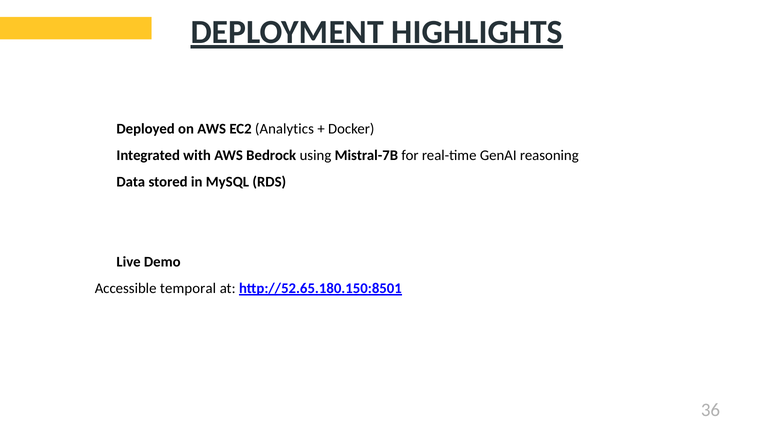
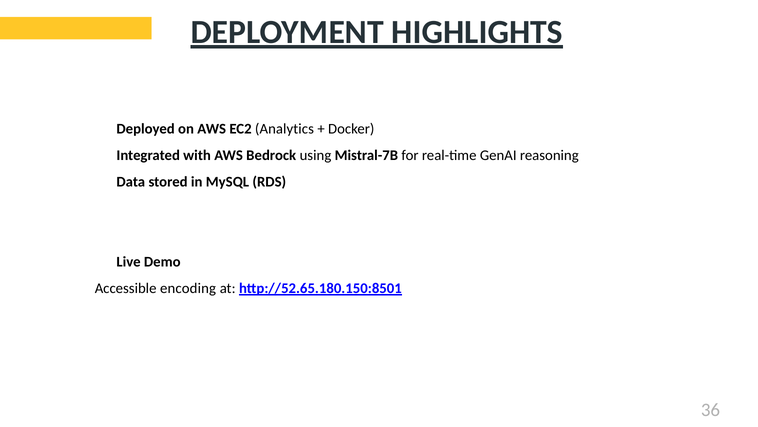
temporal: temporal -> encoding (188, 288)
